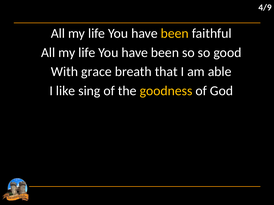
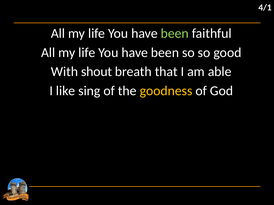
4/9: 4/9 -> 4/1 (265, 7)
been colour: yellow -> light green (175, 33)
grace: grace -> shout (97, 72)
